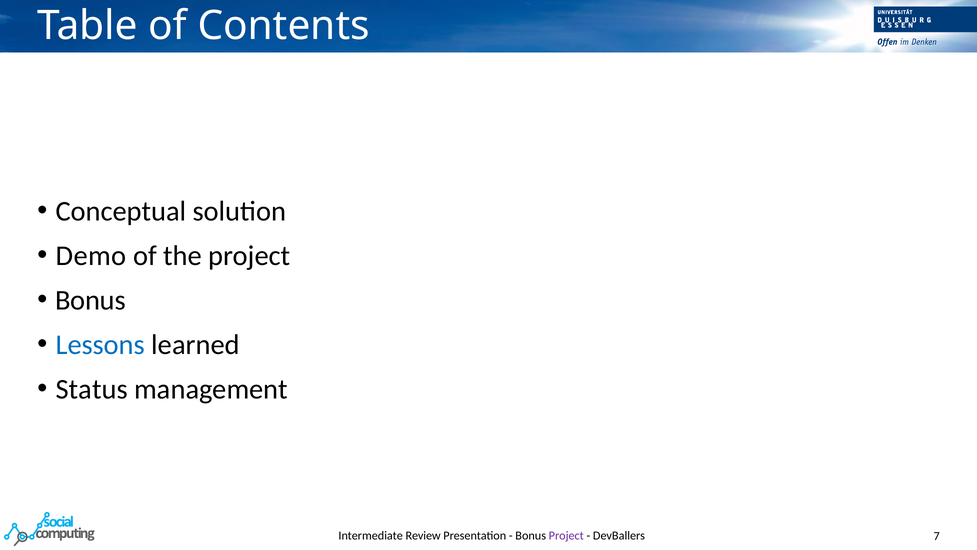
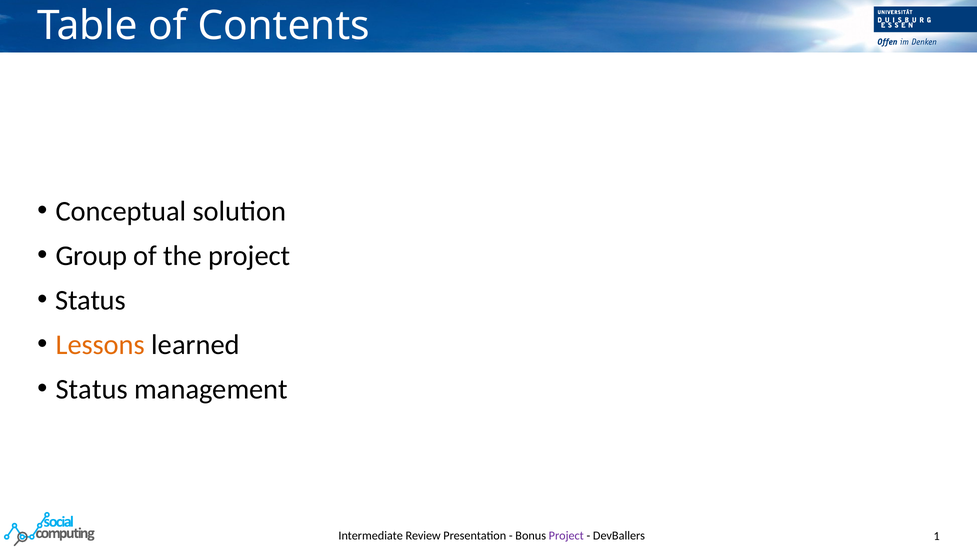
Demo: Demo -> Group (91, 256)
Bonus: Bonus -> Status (90, 300)
Lessons colour: blue -> orange (100, 345)
7: 7 -> 1 (937, 536)
